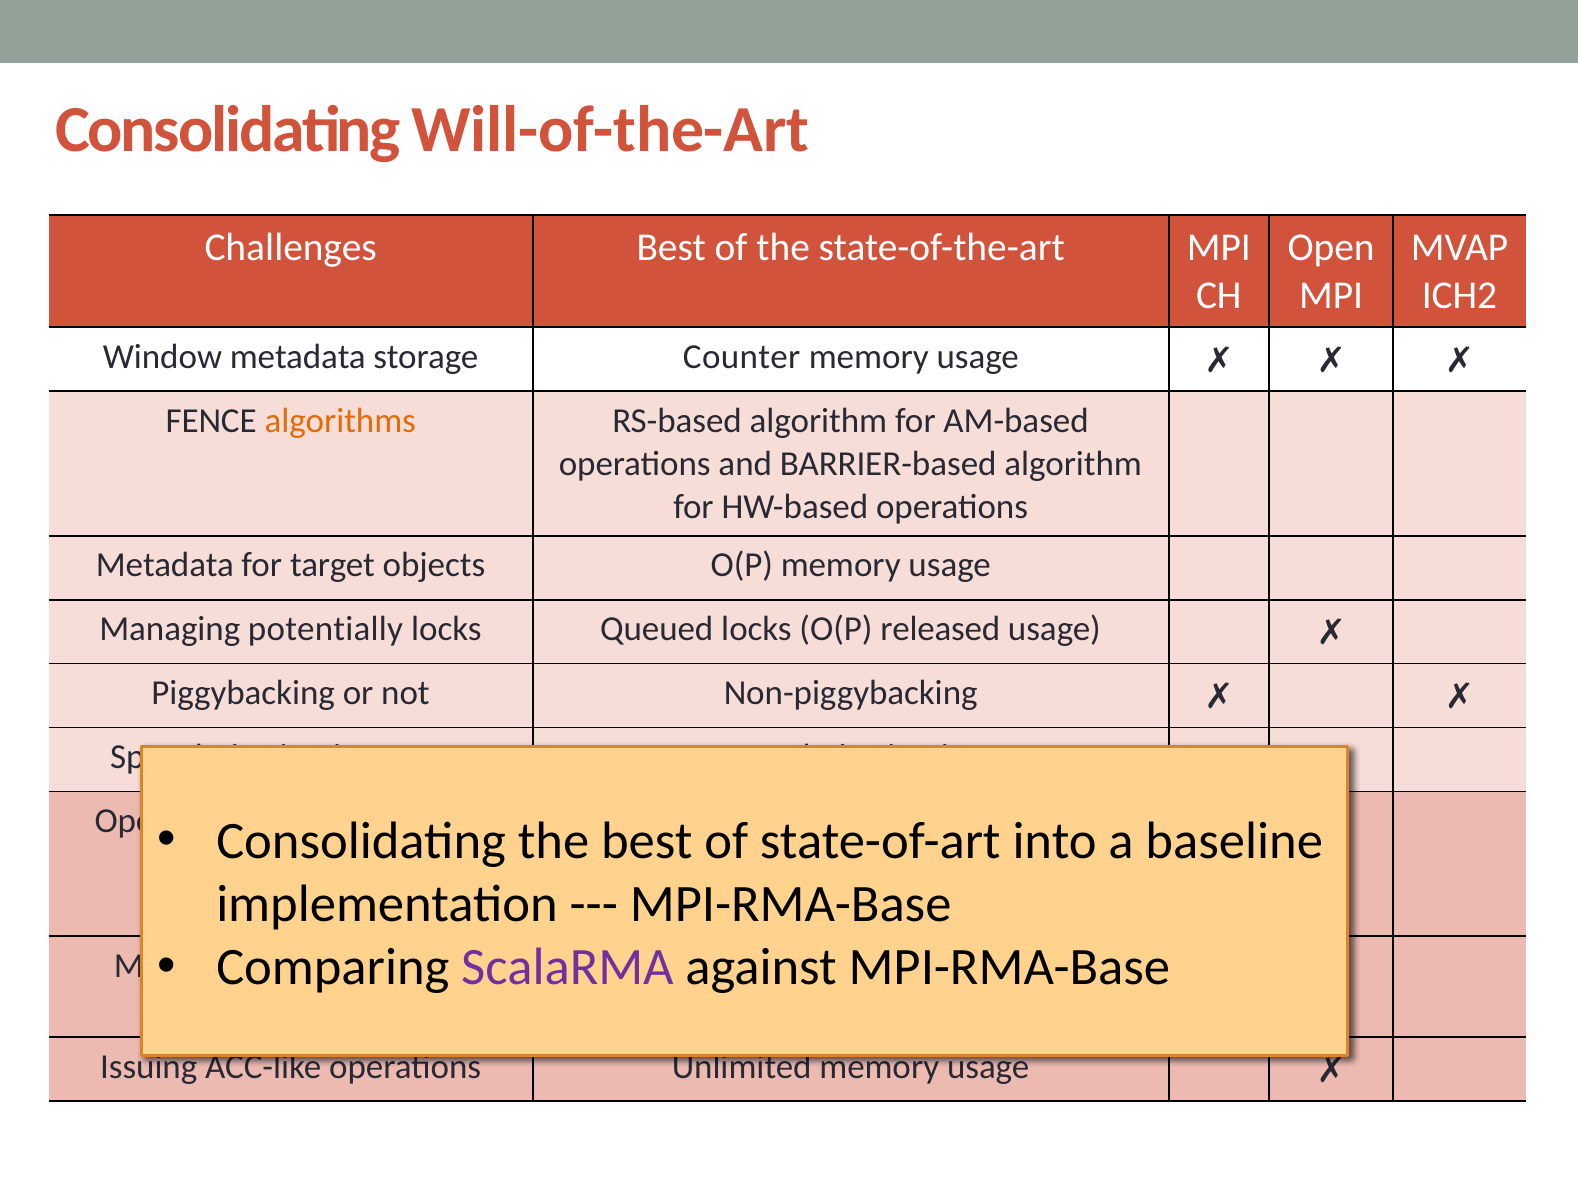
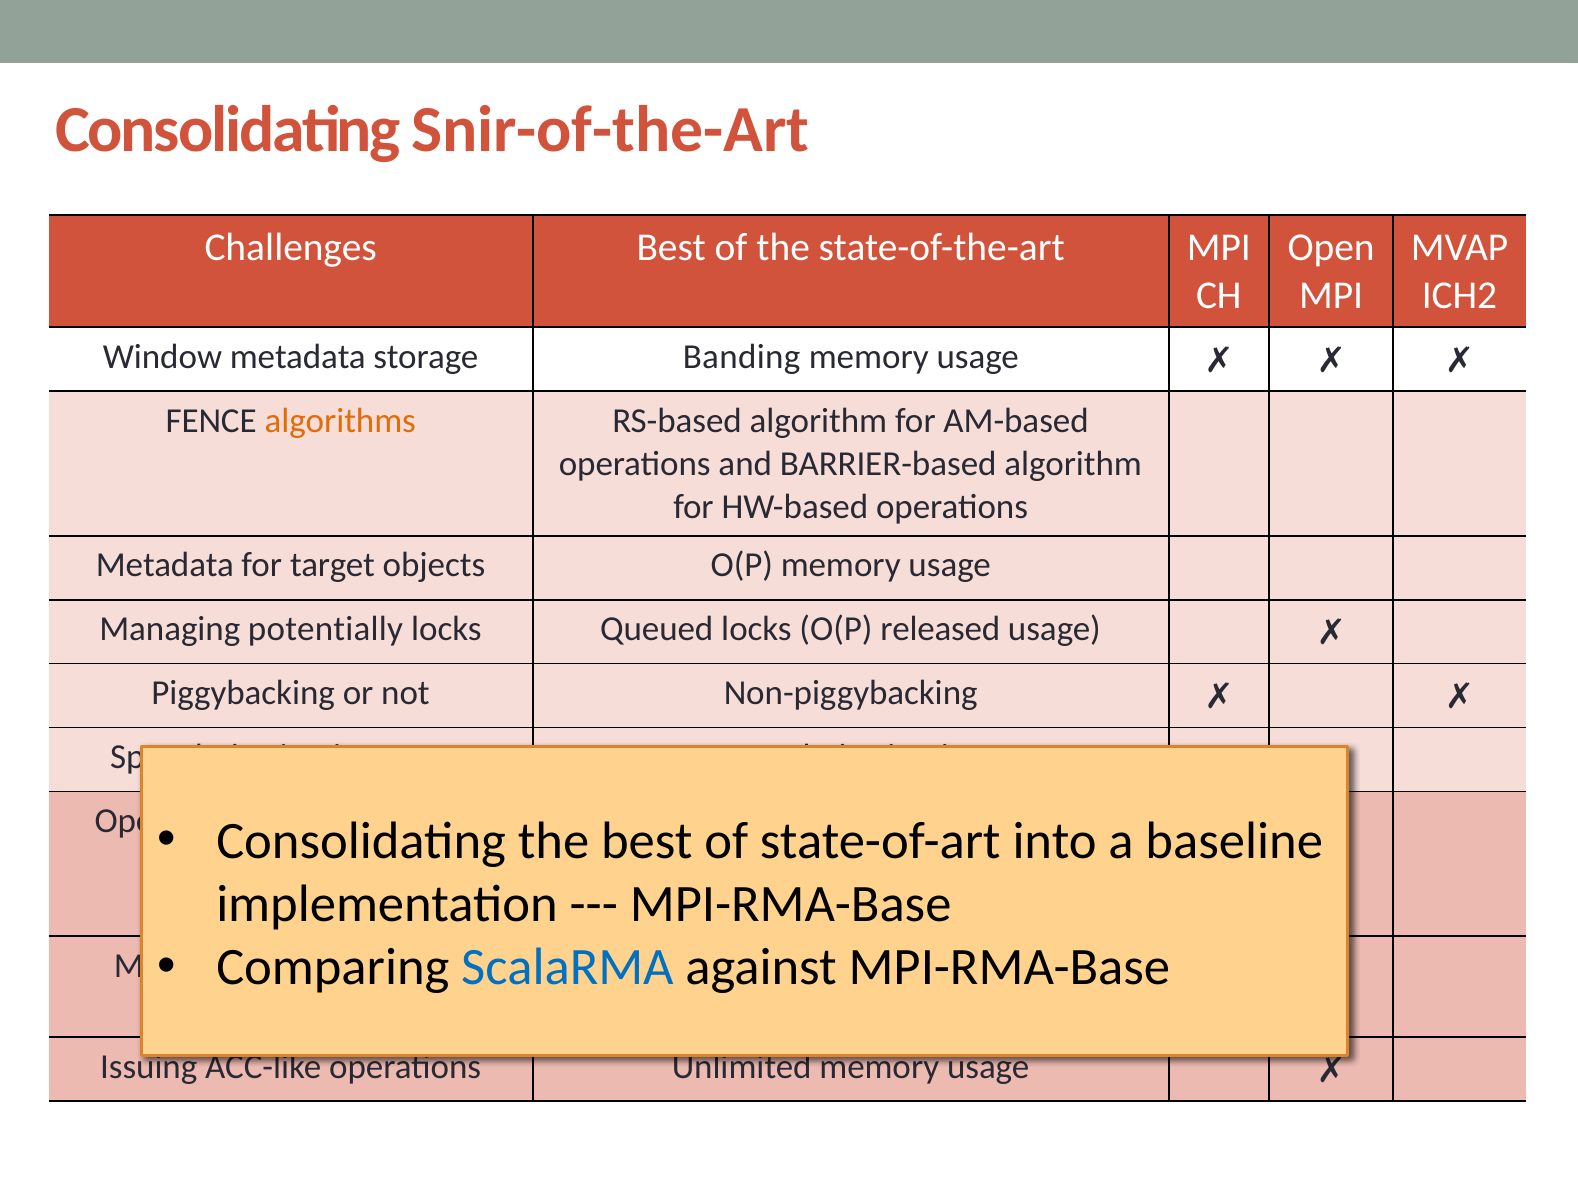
Will-of-the-Art: Will-of-the-Art -> Snir-of-the-Art (610, 130)
Counter: Counter -> Banding (742, 357)
ScalaRMA colour: purple -> blue (567, 968)
